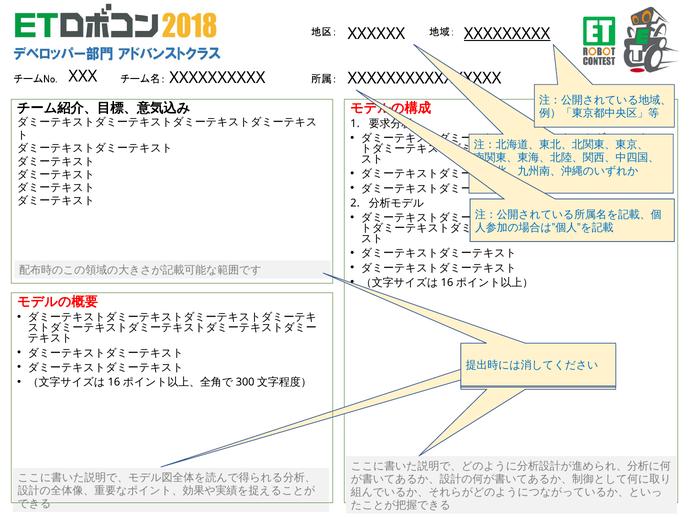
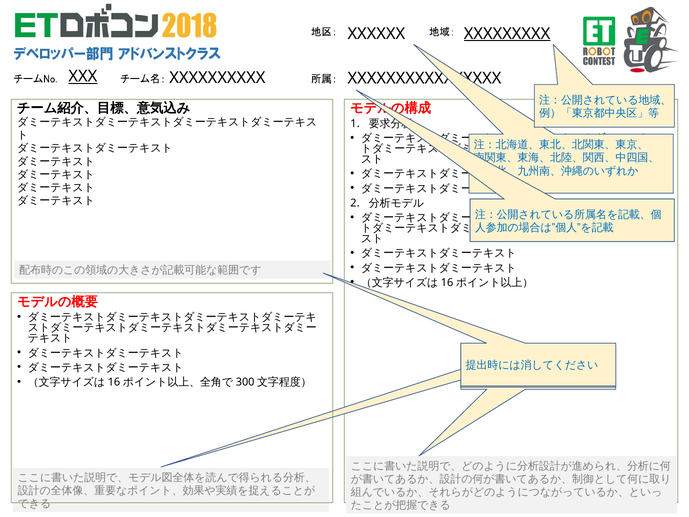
XXX underline: none -> present (83, 76)
